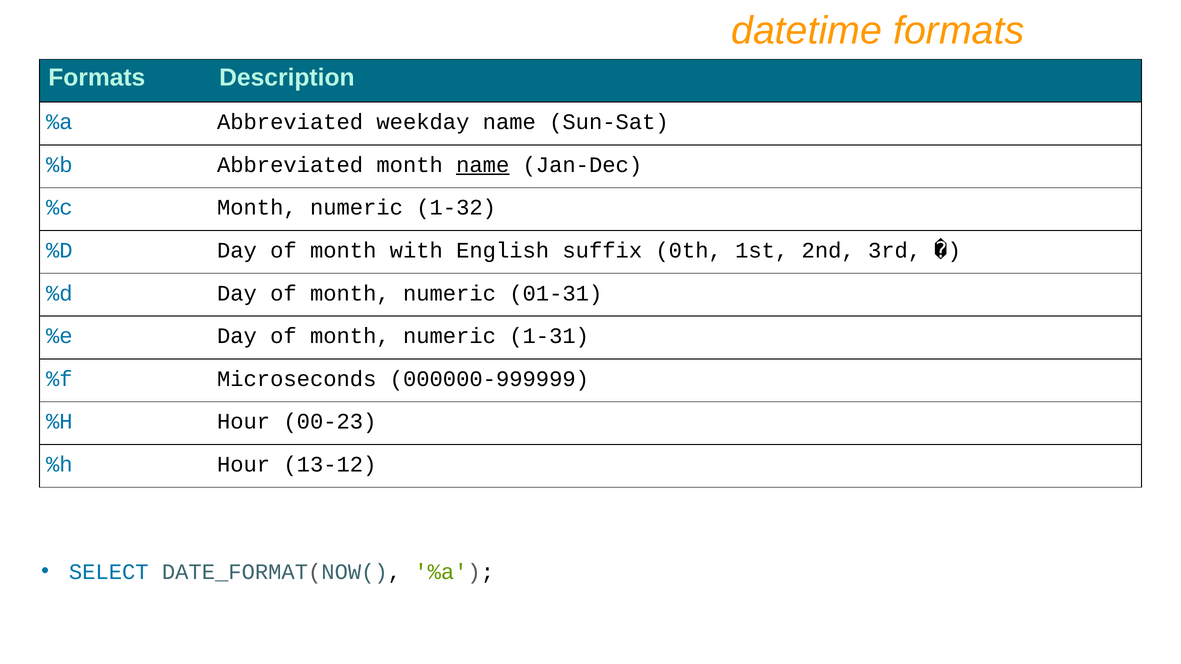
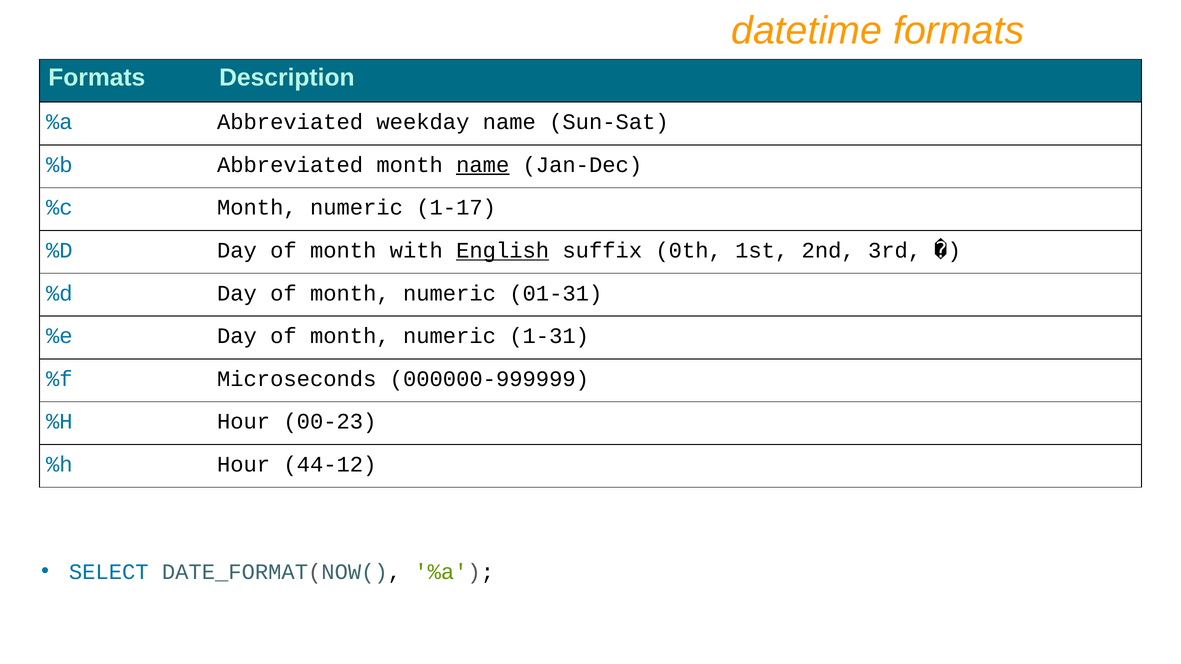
1-32: 1-32 -> 1-17 (456, 208)
English underline: none -> present (503, 251)
13-12: 13-12 -> 44-12 (330, 465)
